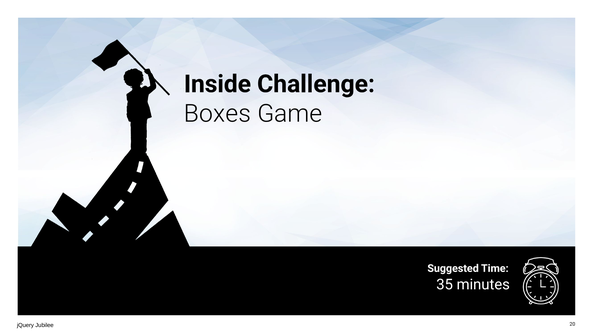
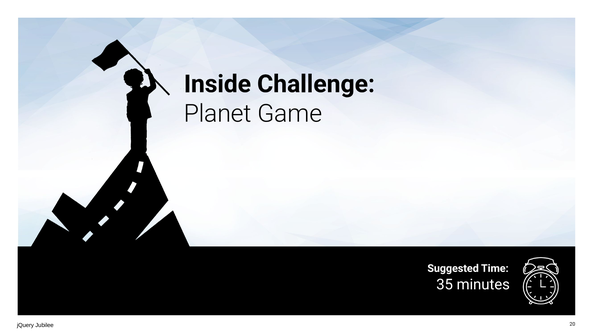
Boxes: Boxes -> Planet (218, 114)
